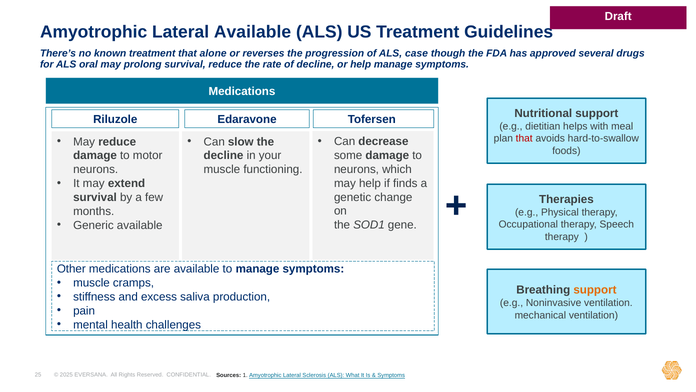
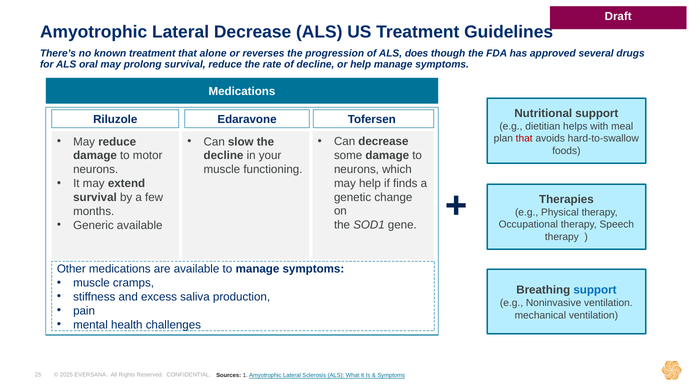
Lateral Available: Available -> Decrease (253, 32)
case: case -> does (417, 53)
support colour: orange -> blue (595, 290)
